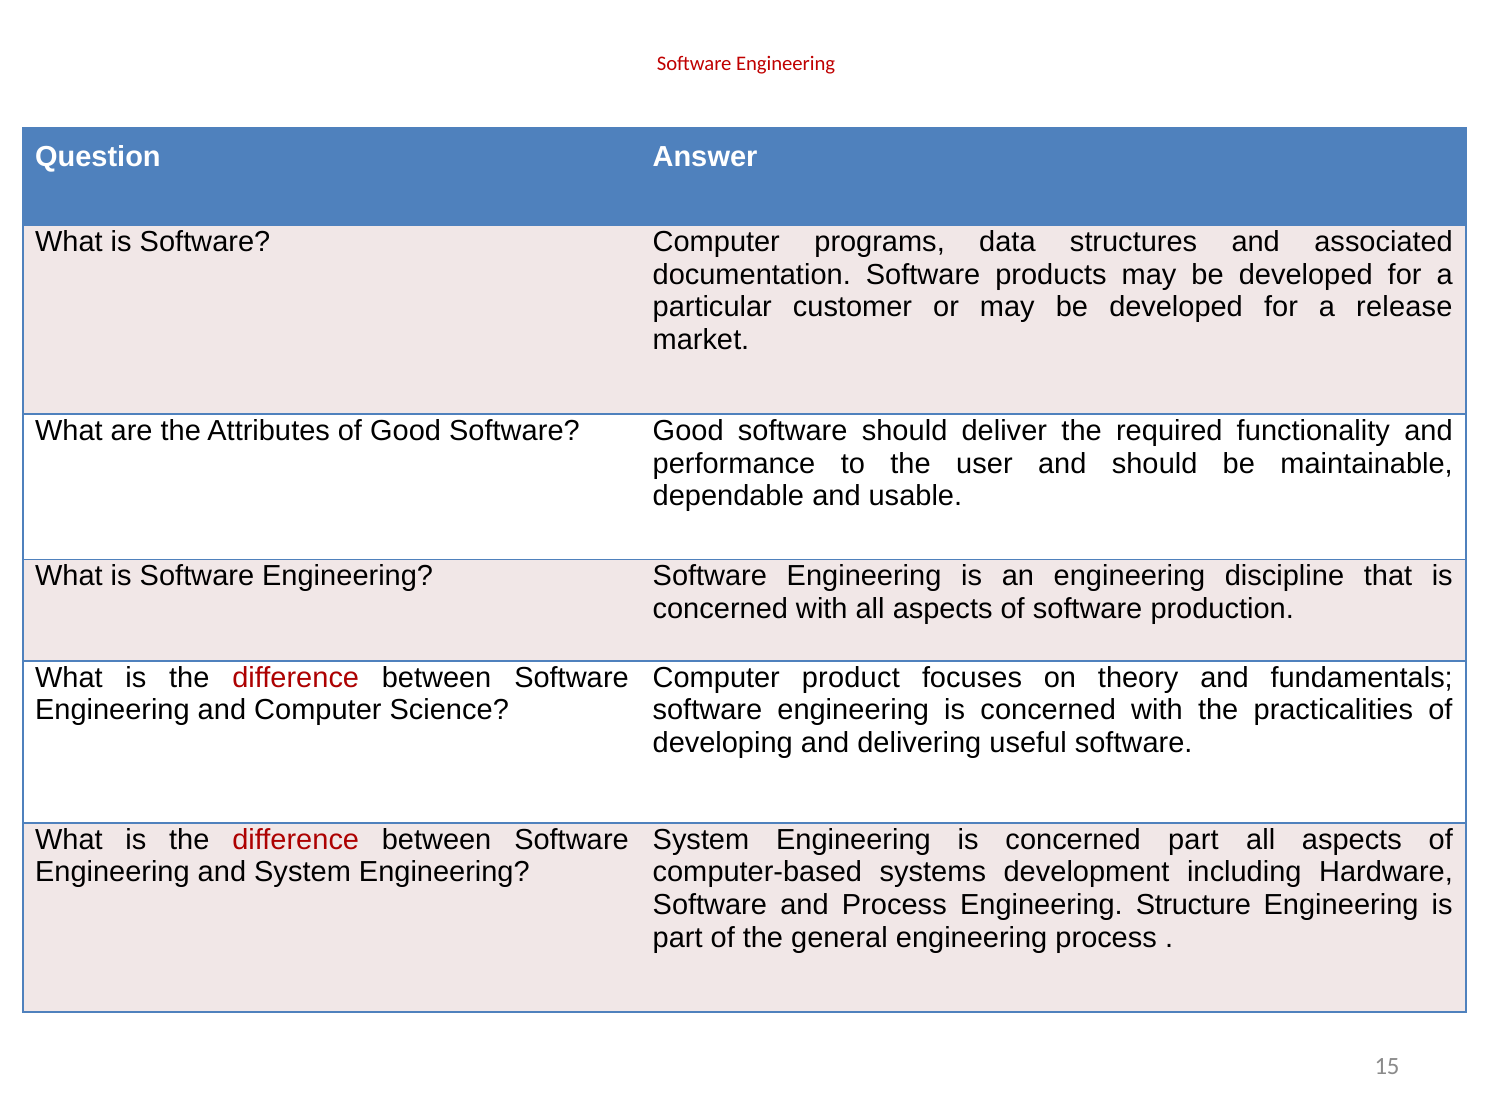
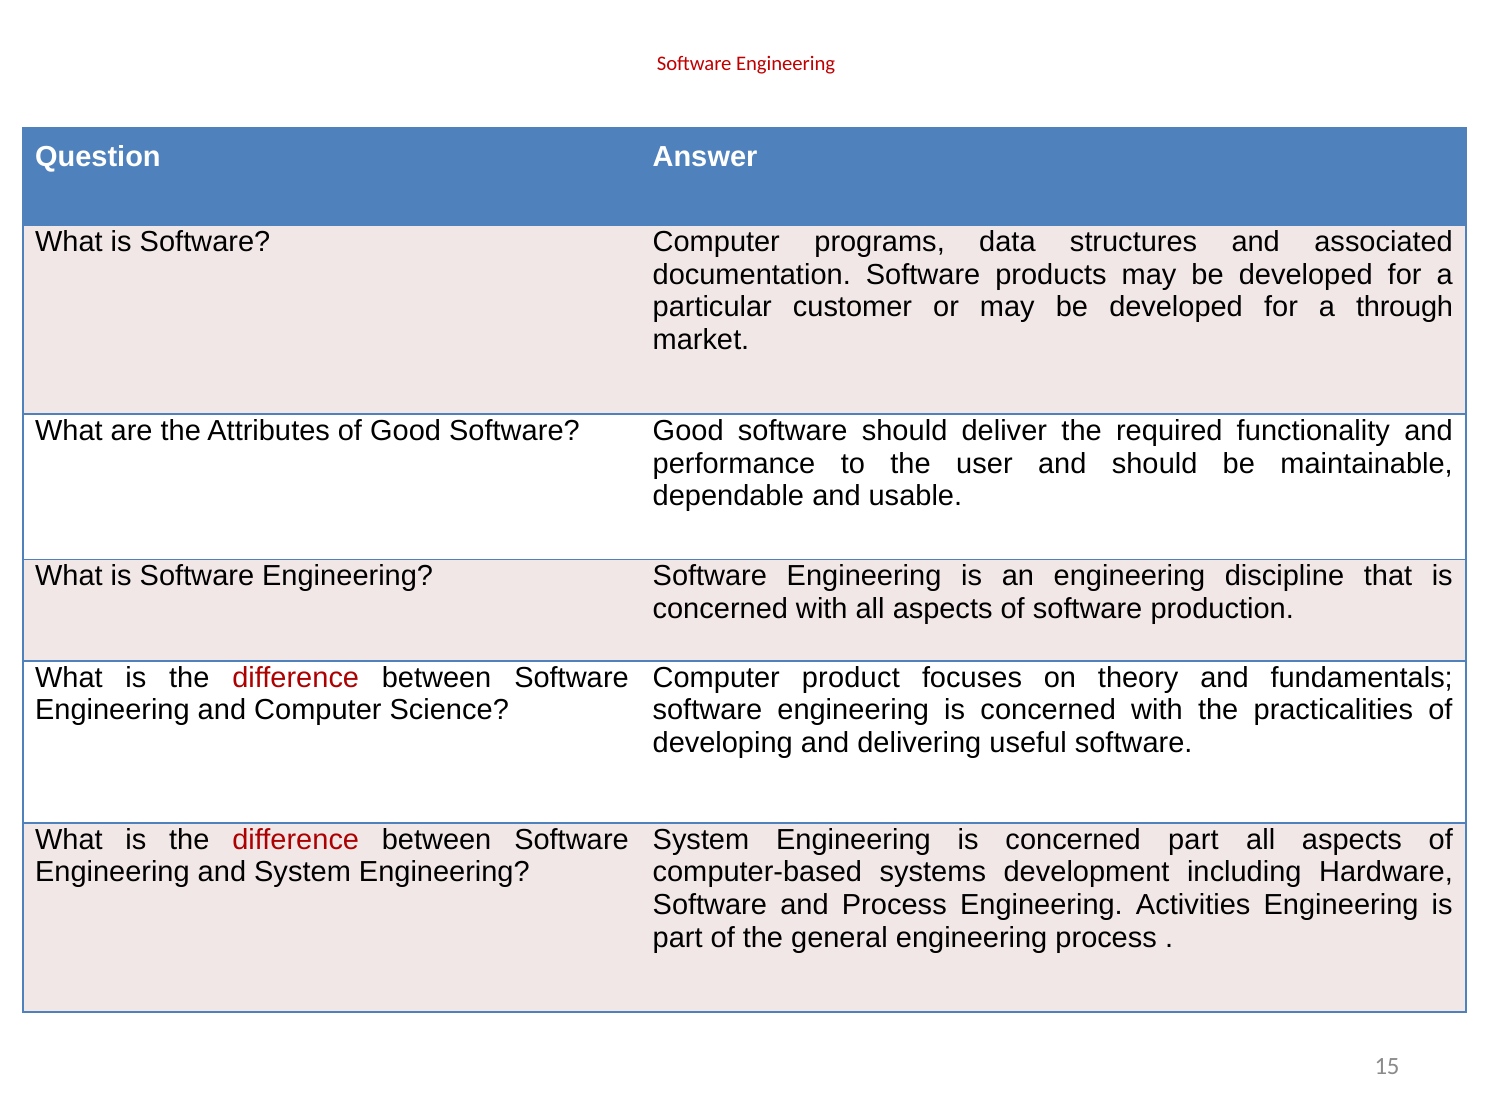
release: release -> through (1405, 307)
Structure: Structure -> Activities (1193, 905)
